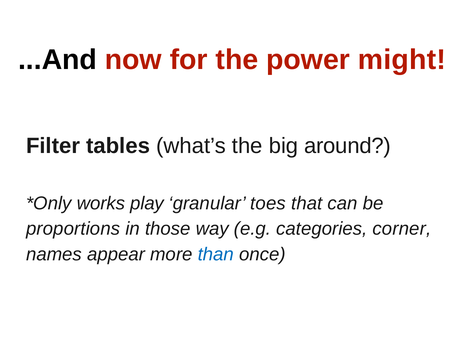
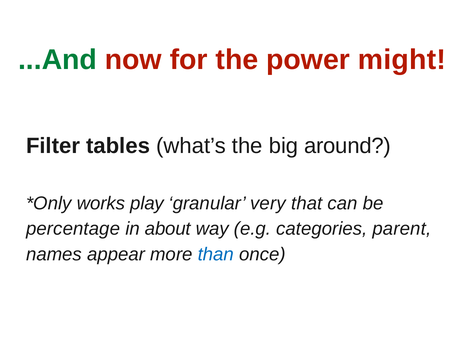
...And colour: black -> green (57, 60)
toes: toes -> very (268, 203)
proportions: proportions -> percentage (73, 229)
those: those -> about (168, 229)
corner: corner -> parent (402, 229)
